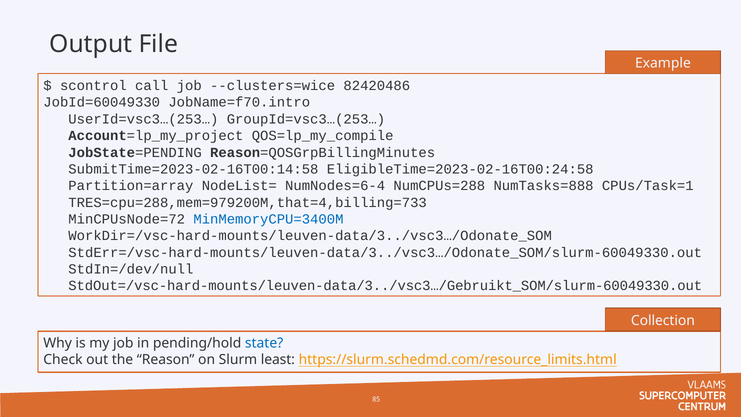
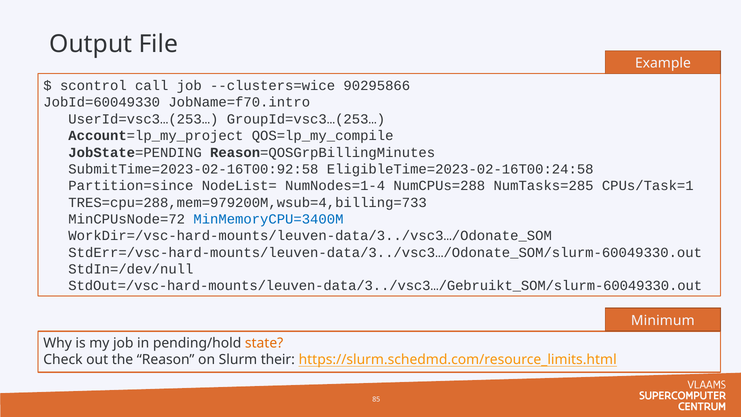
82420486: 82420486 -> 90295866 (377, 86)
SubmitTime=2023-02-16T00:14:58: SubmitTime=2023-02-16T00:14:58 -> SubmitTime=2023-02-16T00:92:58 (193, 169)
Partition=array: Partition=array -> Partition=since (131, 186)
NumNodes=6-4: NumNodes=6-4 -> NumNodes=1-4 (335, 186)
NumTasks=888: NumTasks=888 -> NumTasks=285 (544, 186)
TRES=cpu=288,mem=979200M,that=4,billing=733: TRES=cpu=288,mem=979200M,that=4,billing=733 -> TRES=cpu=288,mem=979200M,wsub=4,billing=733 (248, 202)
Collection: Collection -> Minimum (663, 320)
state colour: blue -> orange (264, 343)
least: least -> their (278, 360)
